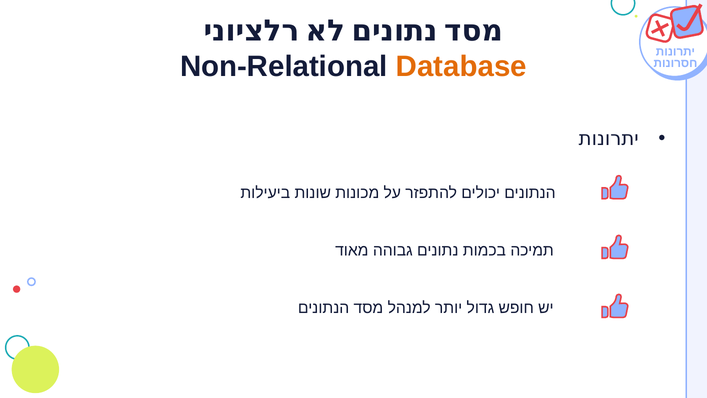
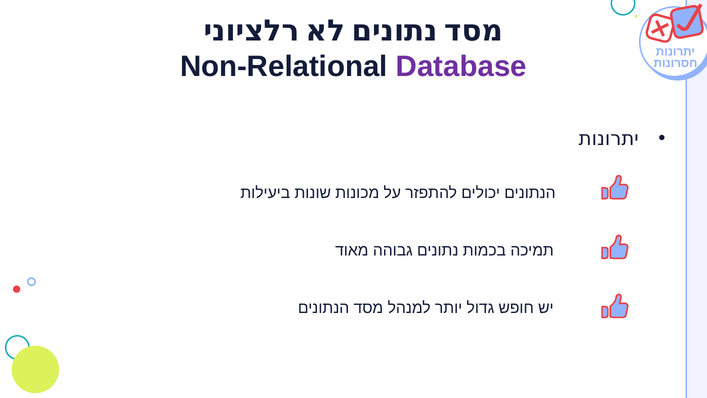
Database colour: orange -> purple (461, 67)
